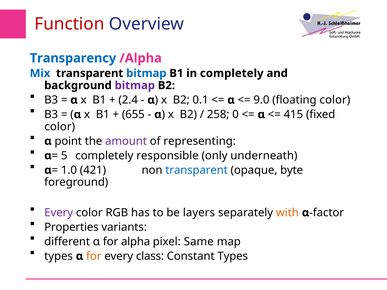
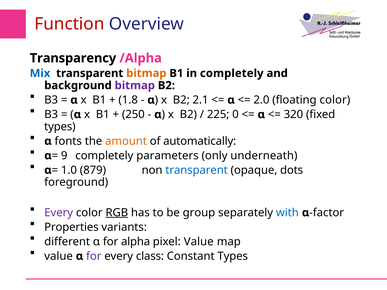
Transparency colour: blue -> black (73, 58)
bitmap colour: blue -> orange (146, 73)
2.4: 2.4 -> 1.8 (128, 100)
0.1: 0.1 -> 2.1 (201, 100)
9.0: 9.0 -> 2.0 (261, 100)
655: 655 -> 250 (133, 115)
258: 258 -> 225 (218, 115)
415: 415 -> 320 (293, 115)
color: color -> types (60, 127)
point: point -> fonts (68, 141)
amount colour: purple -> orange (126, 141)
representing: representing -> automatically (200, 141)
5: 5 -> 9 (64, 156)
responsible: responsible -> parameters (167, 156)
421: 421 -> 879 (93, 170)
byte: byte -> dots (292, 170)
RGB underline: none -> present (117, 213)
layers: layers -> group (199, 213)
with colour: orange -> blue (287, 213)
pixel Same: Same -> Value (199, 242)
types: types -> value (59, 256)
for colour: orange -> purple (94, 256)
